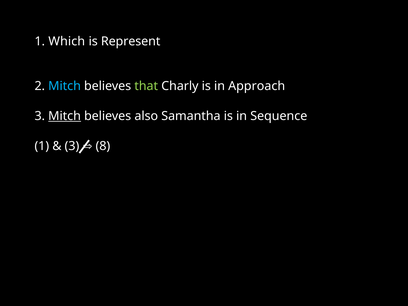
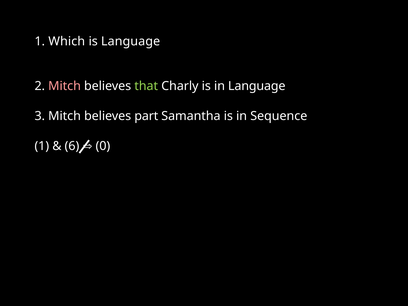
is Represent: Represent -> Language (131, 41)
Mitch colour: light blue -> pink (65, 86)
in Approach: Approach -> Language (257, 86)
Mitch underline: present -> none (65, 116)
also: also -> part (146, 116)
3: 3 -> 6 (72, 146)
8: 8 -> 0 (103, 146)
